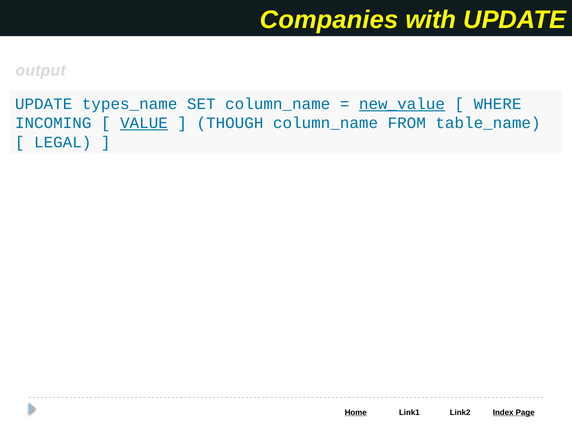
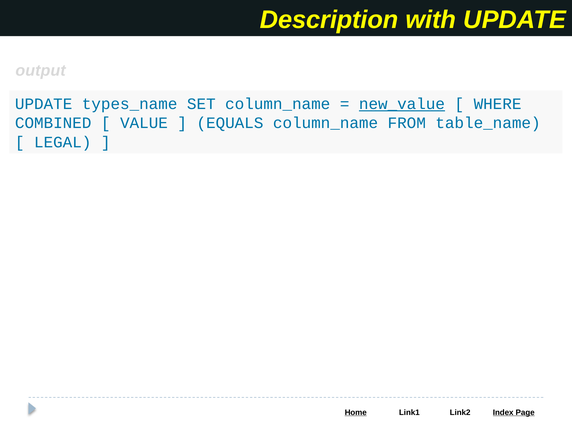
Companies: Companies -> Description (329, 20)
INCOMING: INCOMING -> COMBINED (53, 123)
VALUE underline: present -> none (144, 123)
THOUGH: THOUGH -> EQUALS (230, 123)
